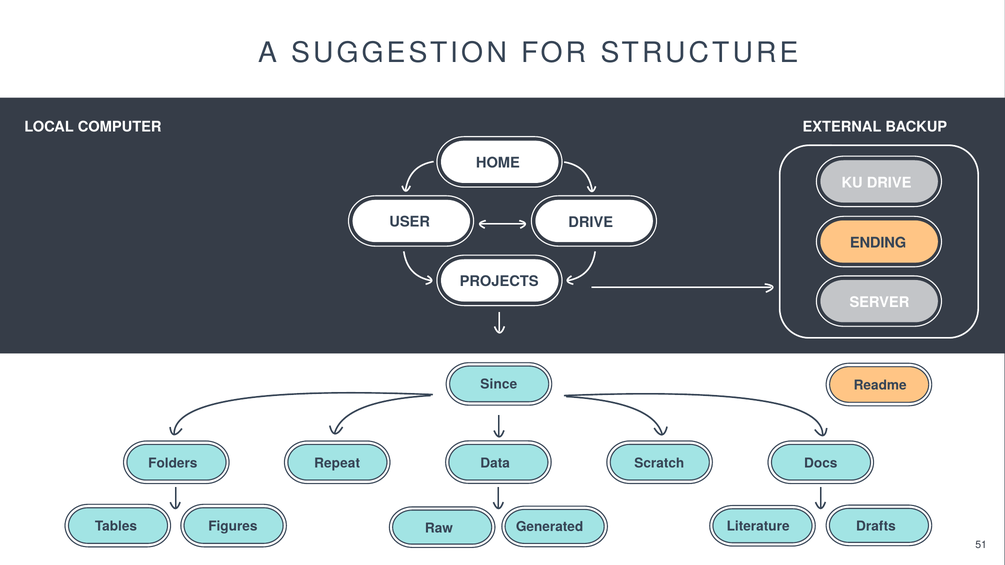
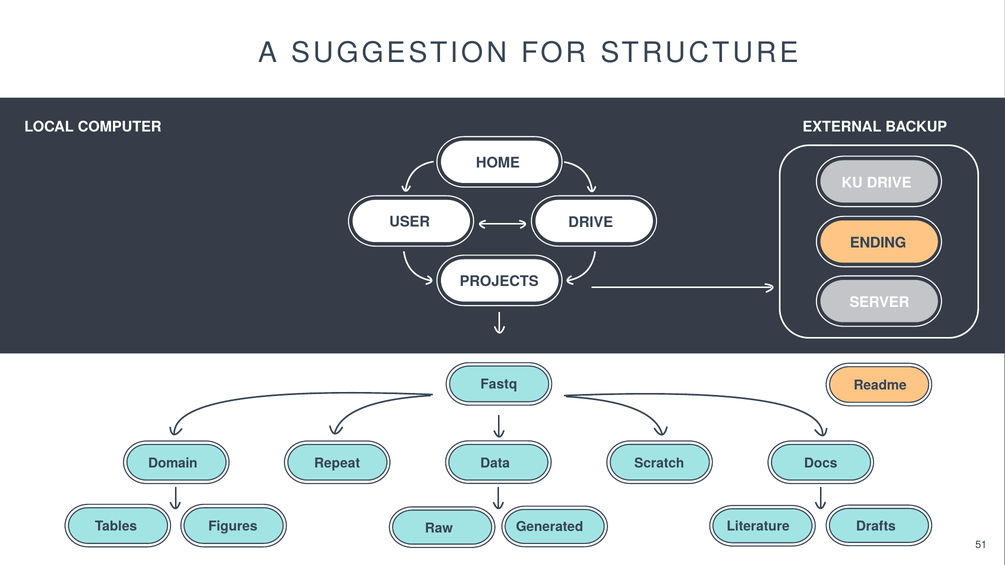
Since: Since -> Fastq (499, 385)
Folders: Folders -> Domain (173, 464)
